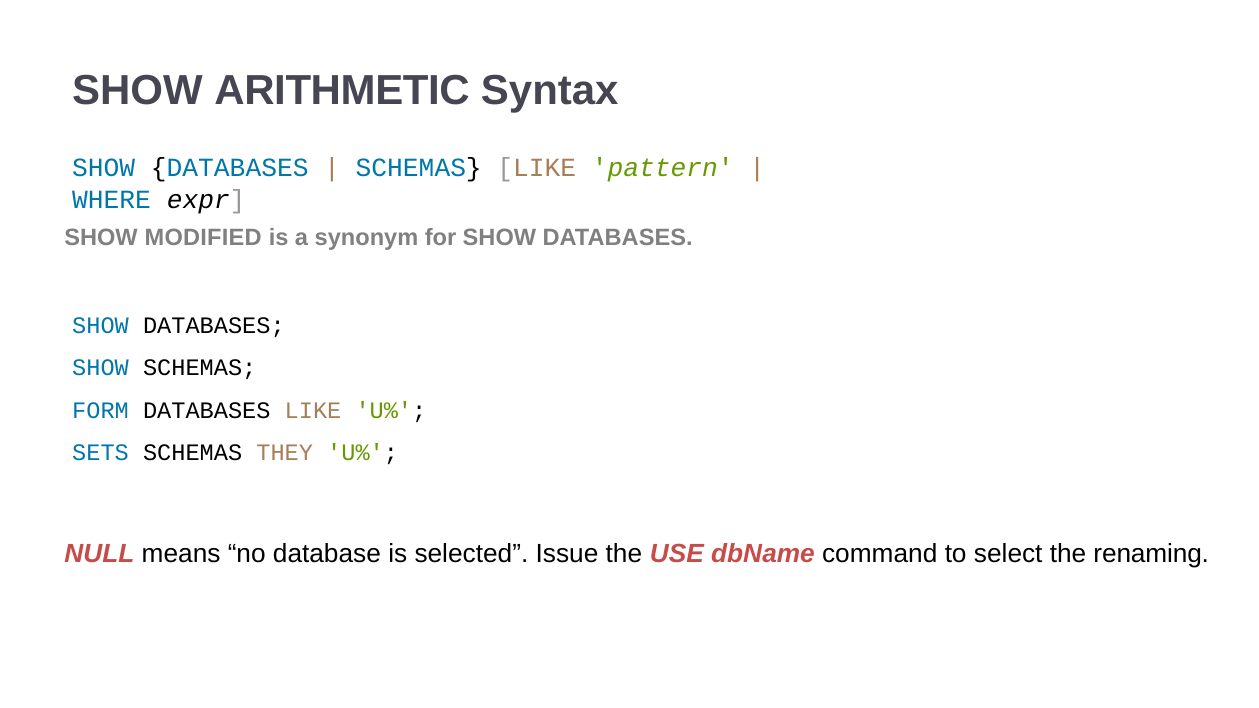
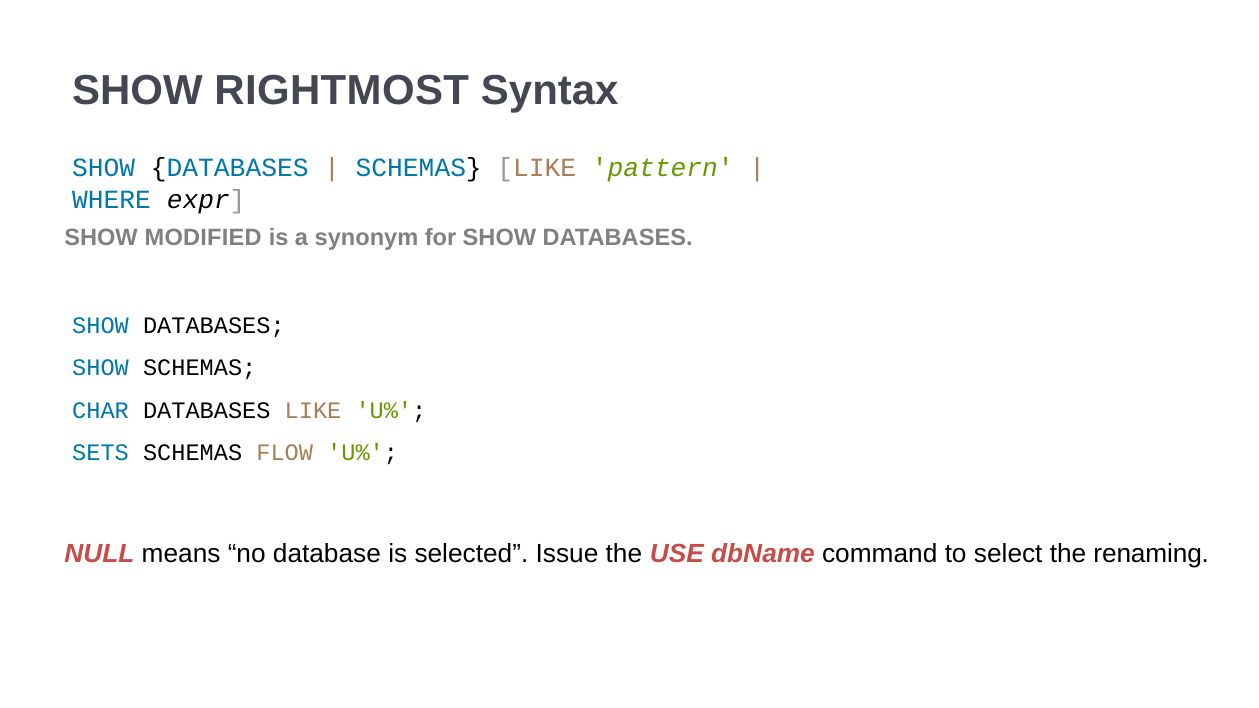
ARITHMETIC: ARITHMETIC -> RIGHTMOST (342, 91)
FORM: FORM -> CHAR (101, 411)
THEY: THEY -> FLOW (285, 453)
